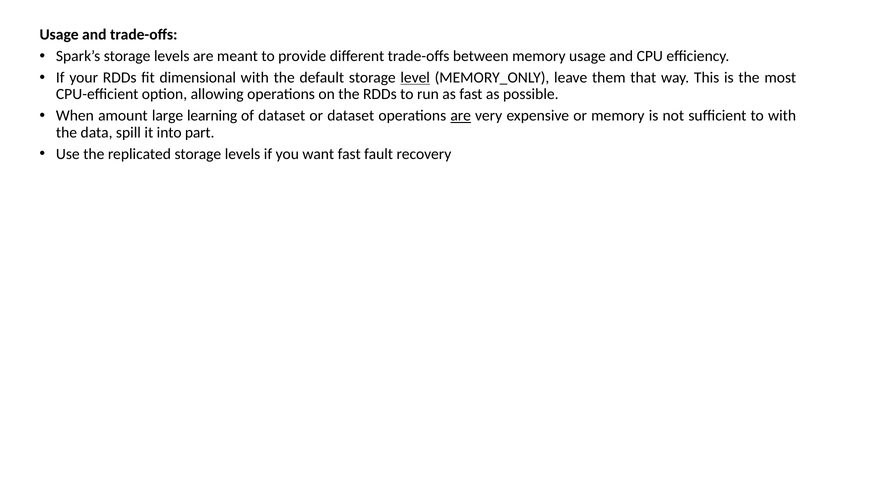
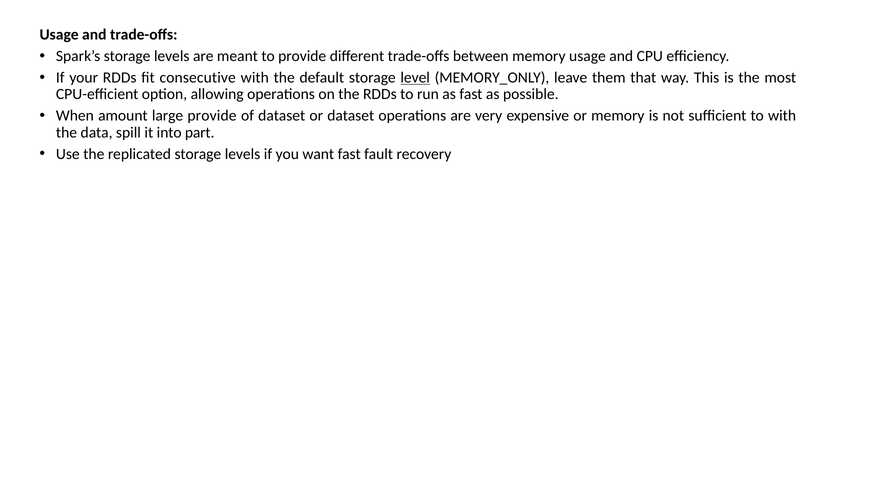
dimensional: dimensional -> consecutive (198, 78)
large learning: learning -> provide (212, 116)
are underline: present -> none (461, 116)
